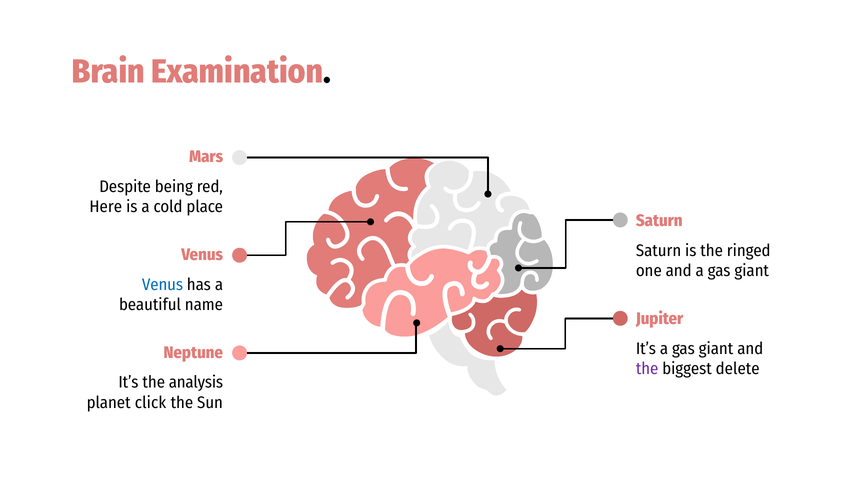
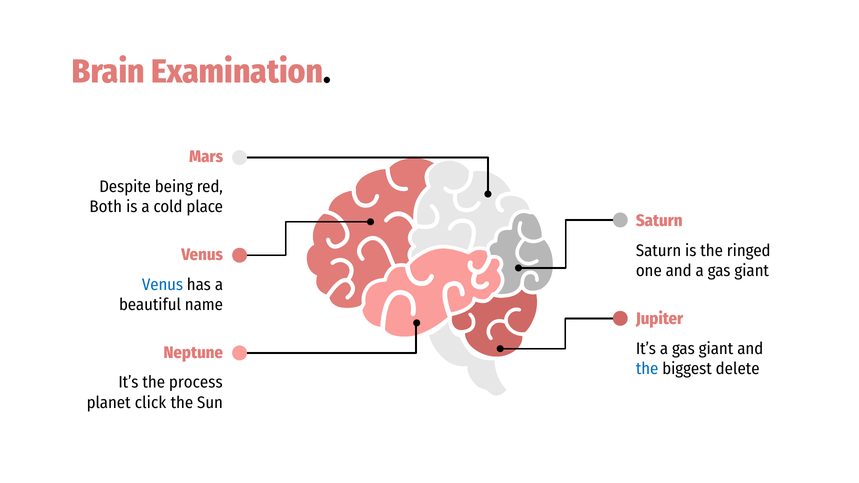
Here: Here -> Both (106, 207)
the colour: purple -> blue (647, 369)
analysis: analysis -> process (196, 383)
